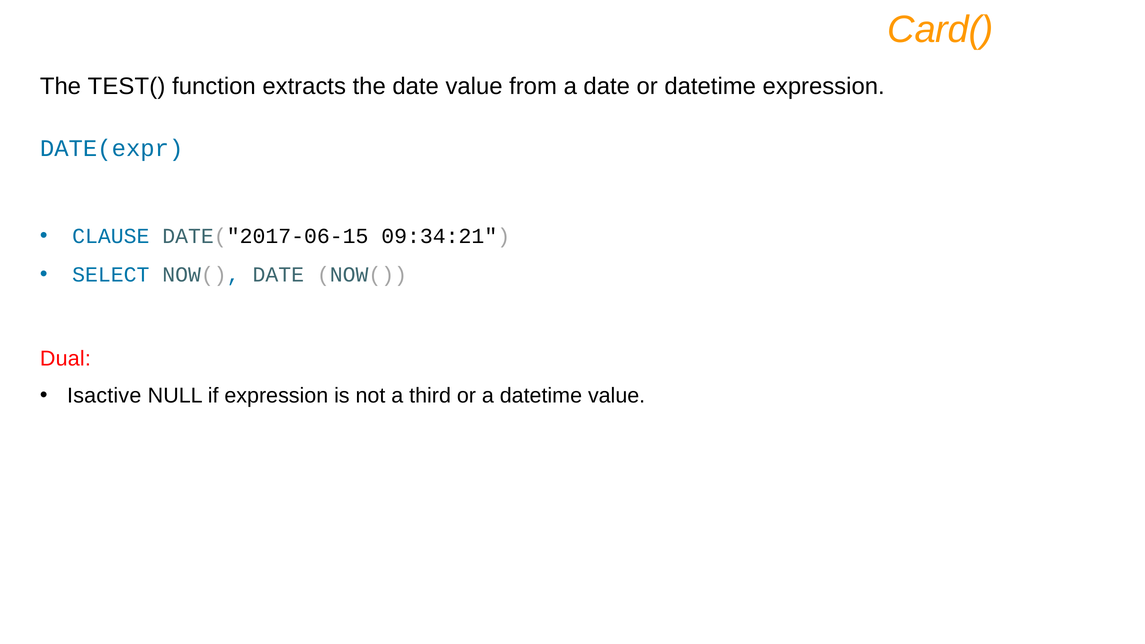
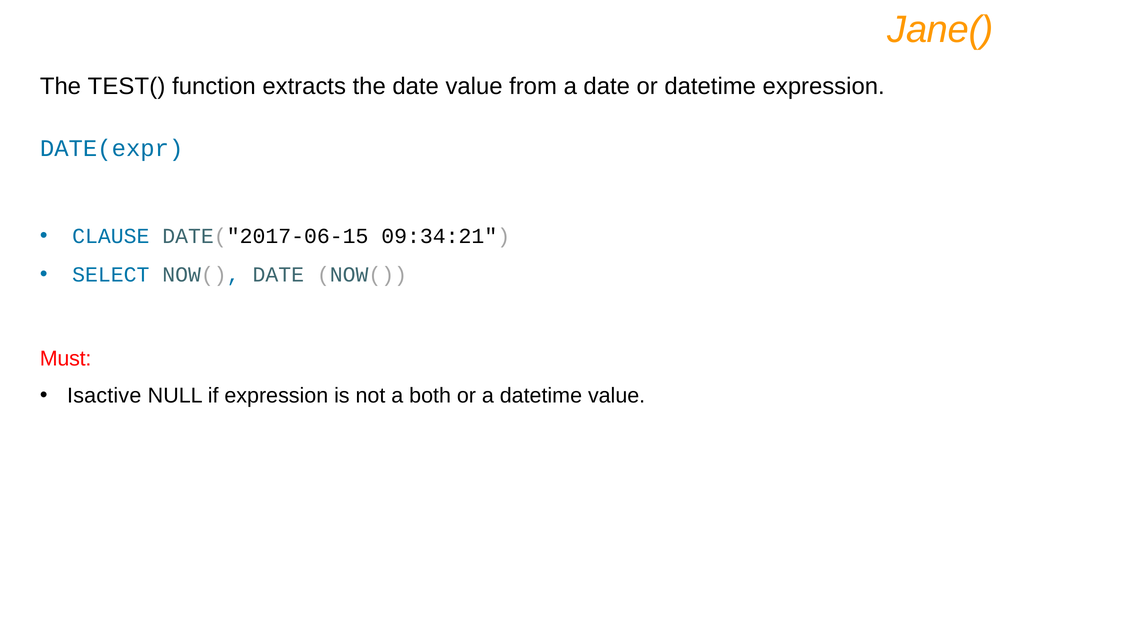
Card(: Card( -> Jane( (941, 30)
Dual: Dual -> Must (66, 359)
third: third -> both (430, 396)
